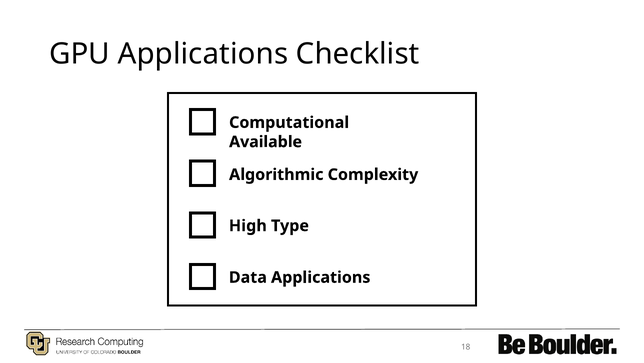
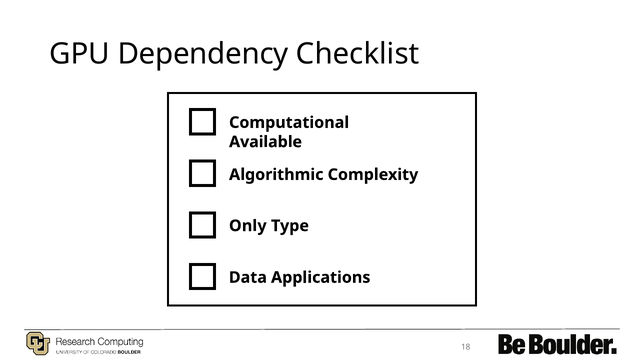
GPU Applications: Applications -> Dependency (203, 54)
High: High -> Only (248, 225)
